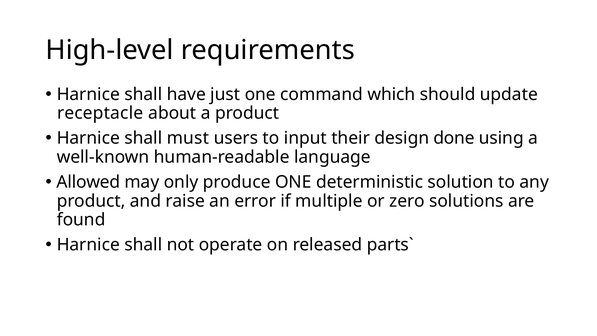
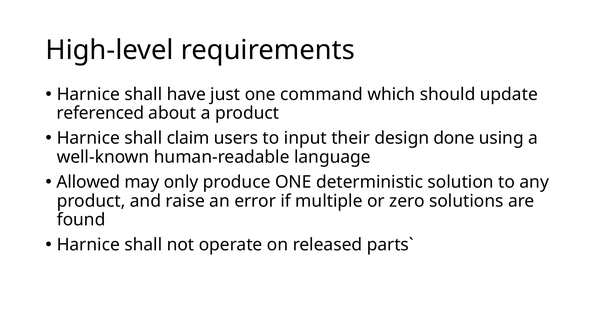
receptacle: receptacle -> referenced (100, 113)
must: must -> claim (188, 138)
